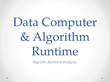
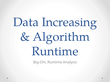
Computer: Computer -> Increasing (69, 22)
